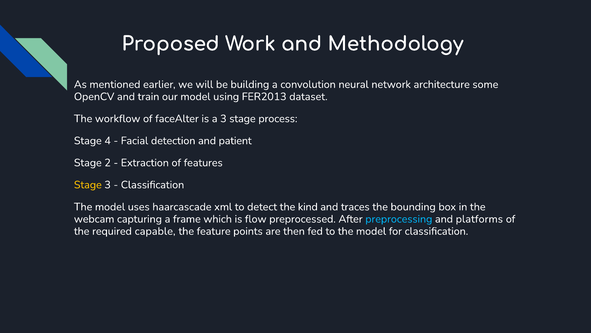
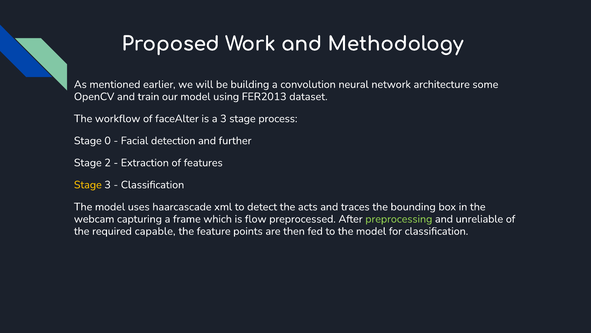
4: 4 -> 0 (108, 140)
patient: patient -> further (235, 140)
kind: kind -> acts (308, 206)
preprocessing colour: light blue -> light green (399, 219)
platforms: platforms -> unreliable (479, 219)
